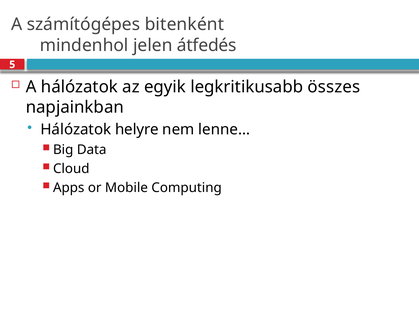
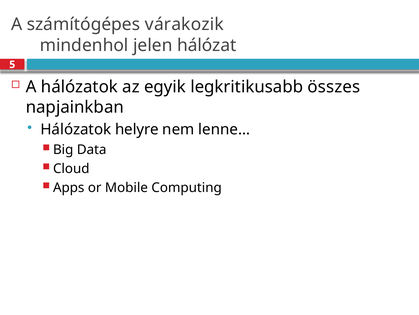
bitenként: bitenként -> várakozik (184, 24)
átfedés: átfedés -> hálózat (207, 45)
